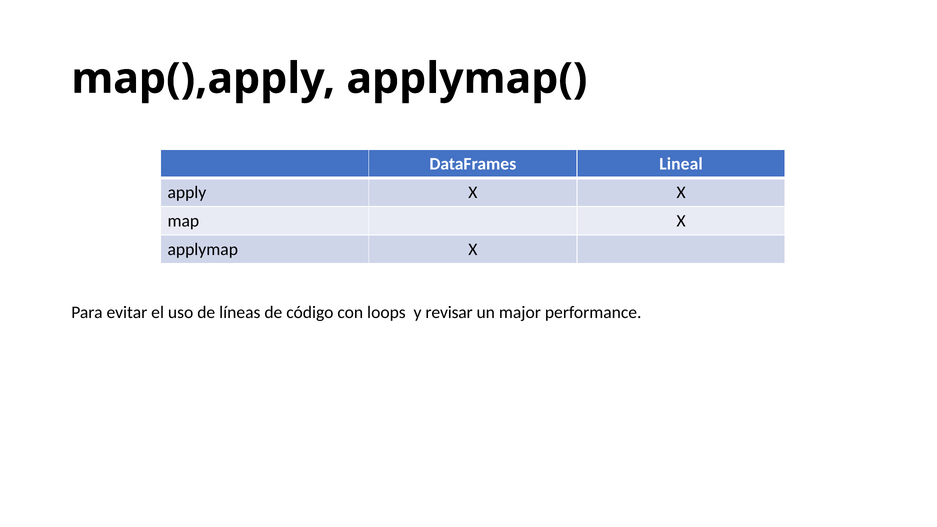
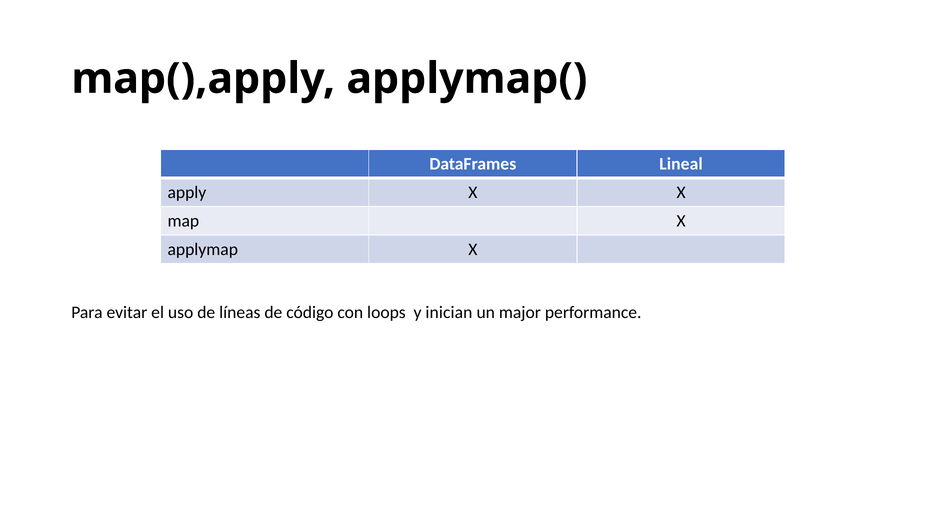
revisar: revisar -> inician (449, 312)
